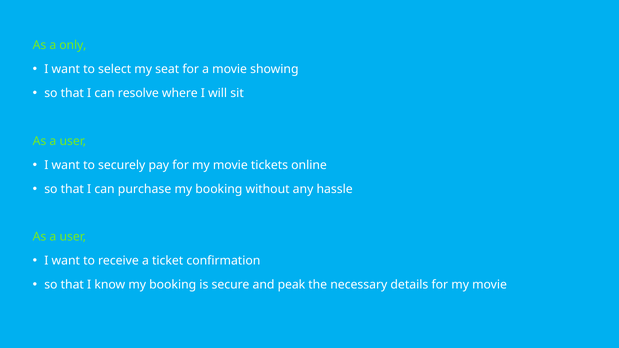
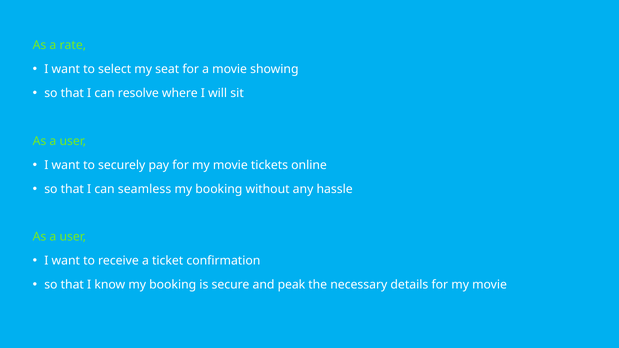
only: only -> rate (73, 45)
purchase: purchase -> seamless (145, 189)
